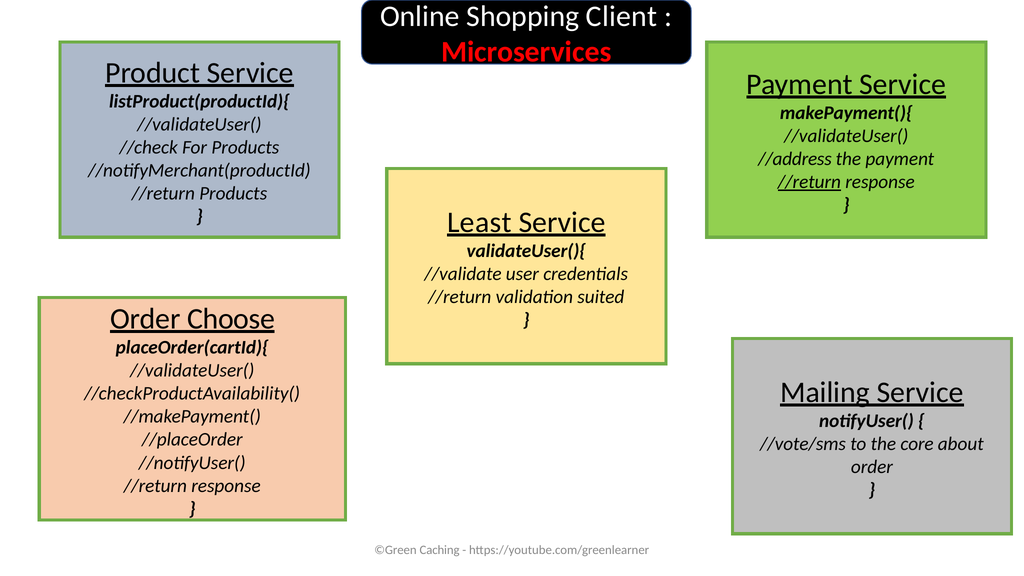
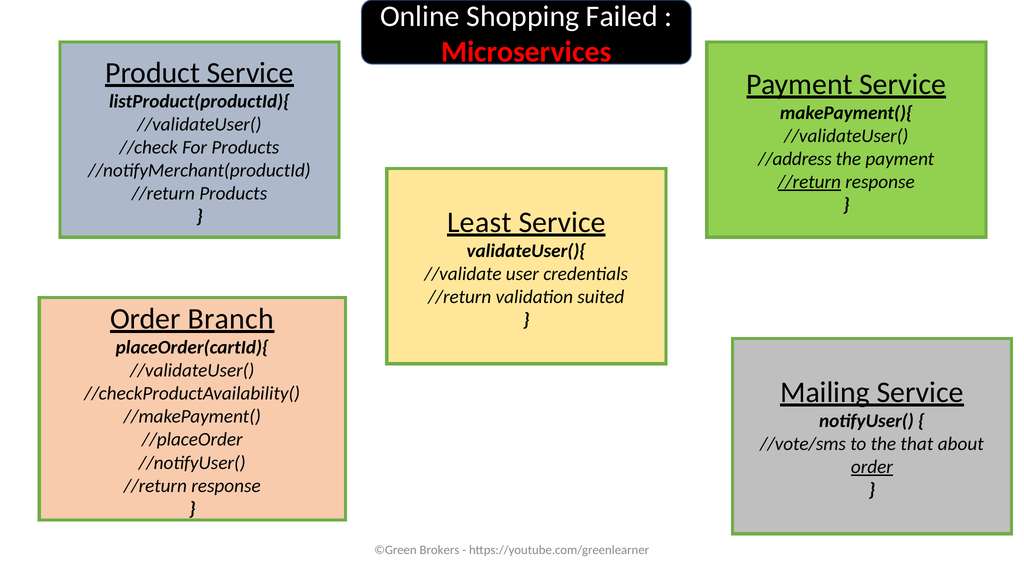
Client: Client -> Failed (622, 16)
Choose: Choose -> Branch (231, 319)
core: core -> that (917, 444)
order underline: none -> present (872, 467)
Caching: Caching -> Brokers (439, 550)
